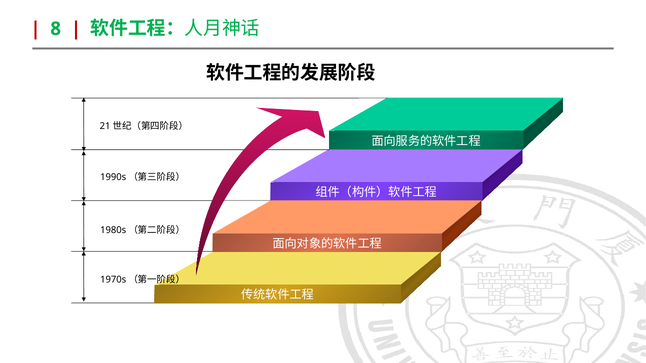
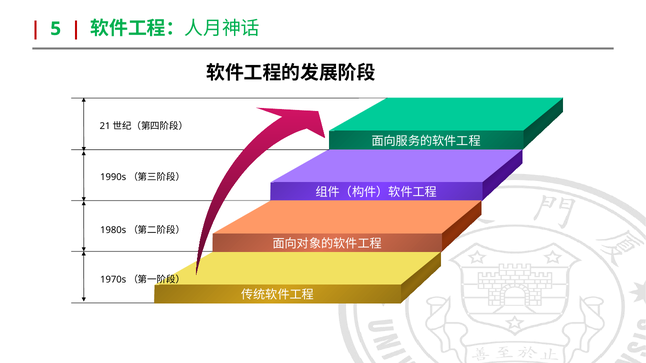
8: 8 -> 5 (56, 29)
